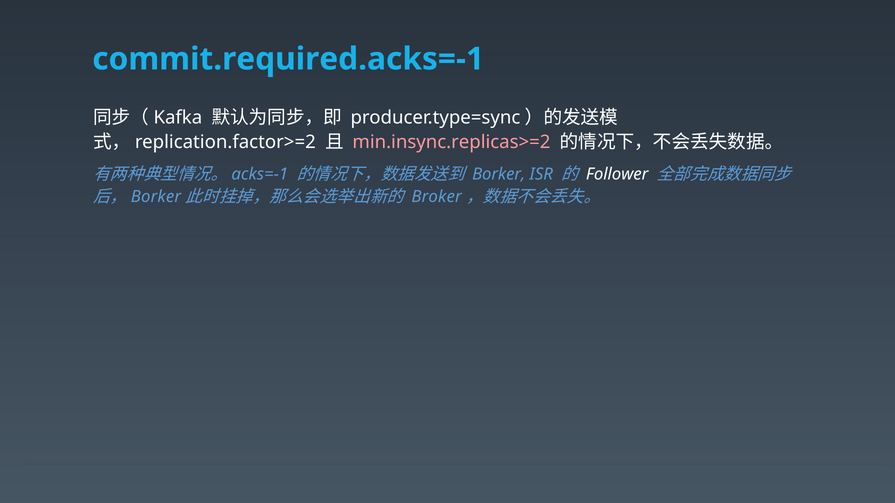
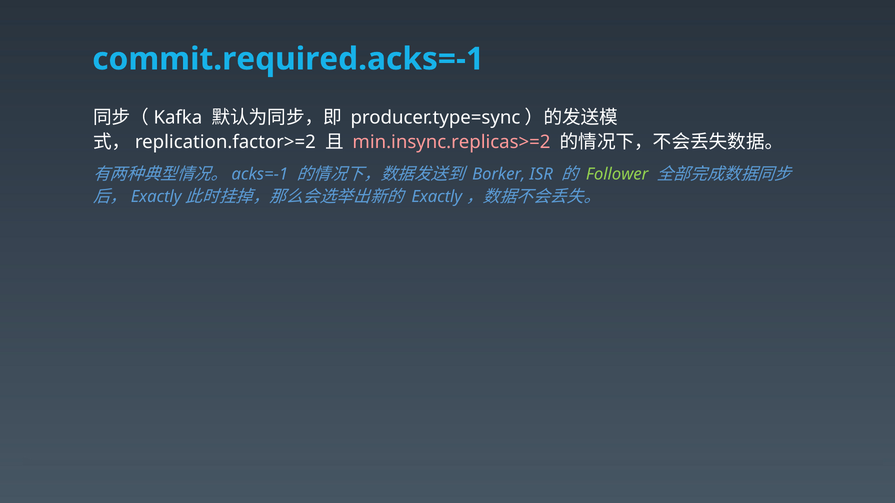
Follower colour: white -> light green (617, 175)
Borker: Borker -> Exactly (156, 197)
Broker: Broker -> Exactly (437, 197)
